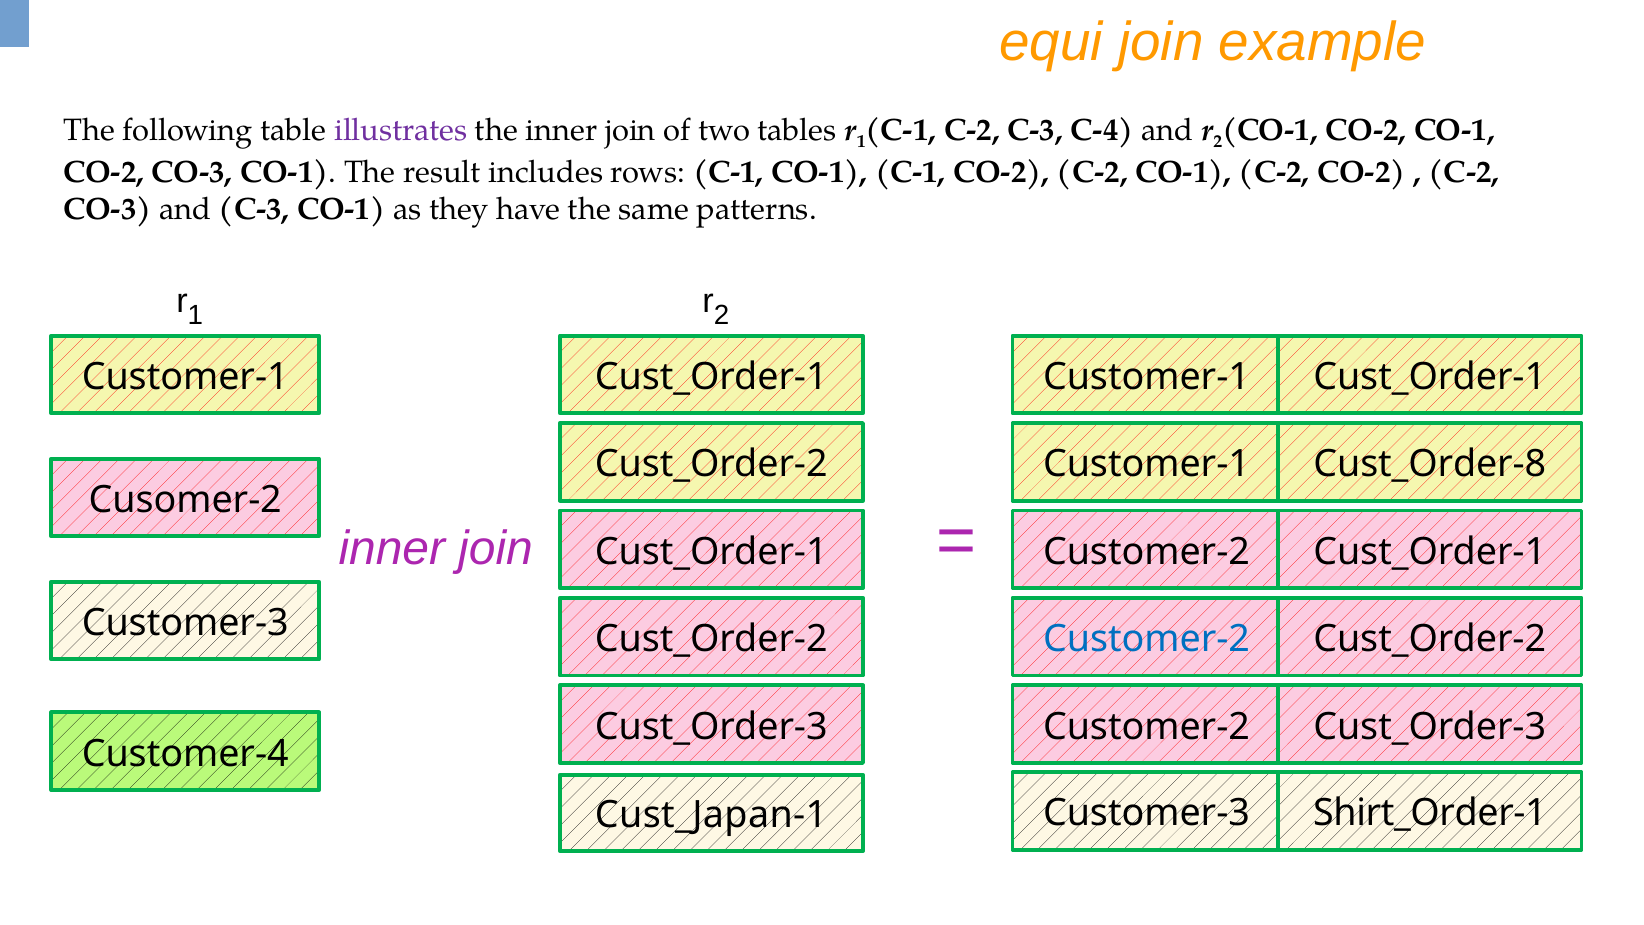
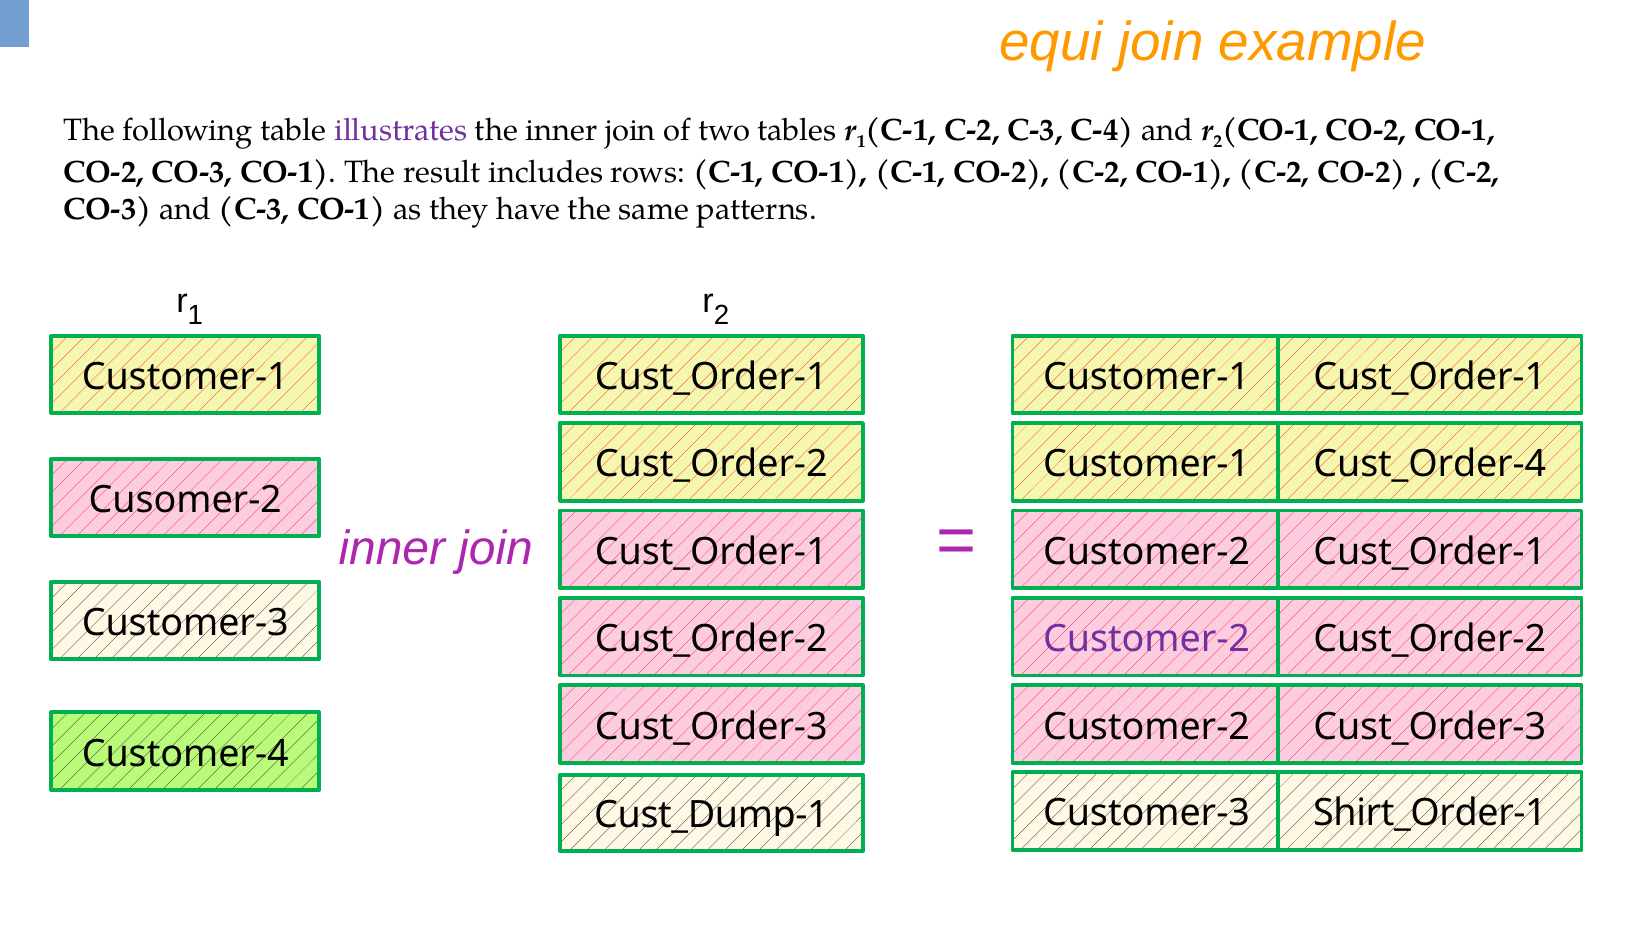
Cust_Order-8: Cust_Order-8 -> Cust_Order-4 (1430, 464)
Customer-2 colour: blue -> purple (1147, 639)
Cust_Japan-1: Cust_Japan-1 -> Cust_Dump-1 (711, 815)
